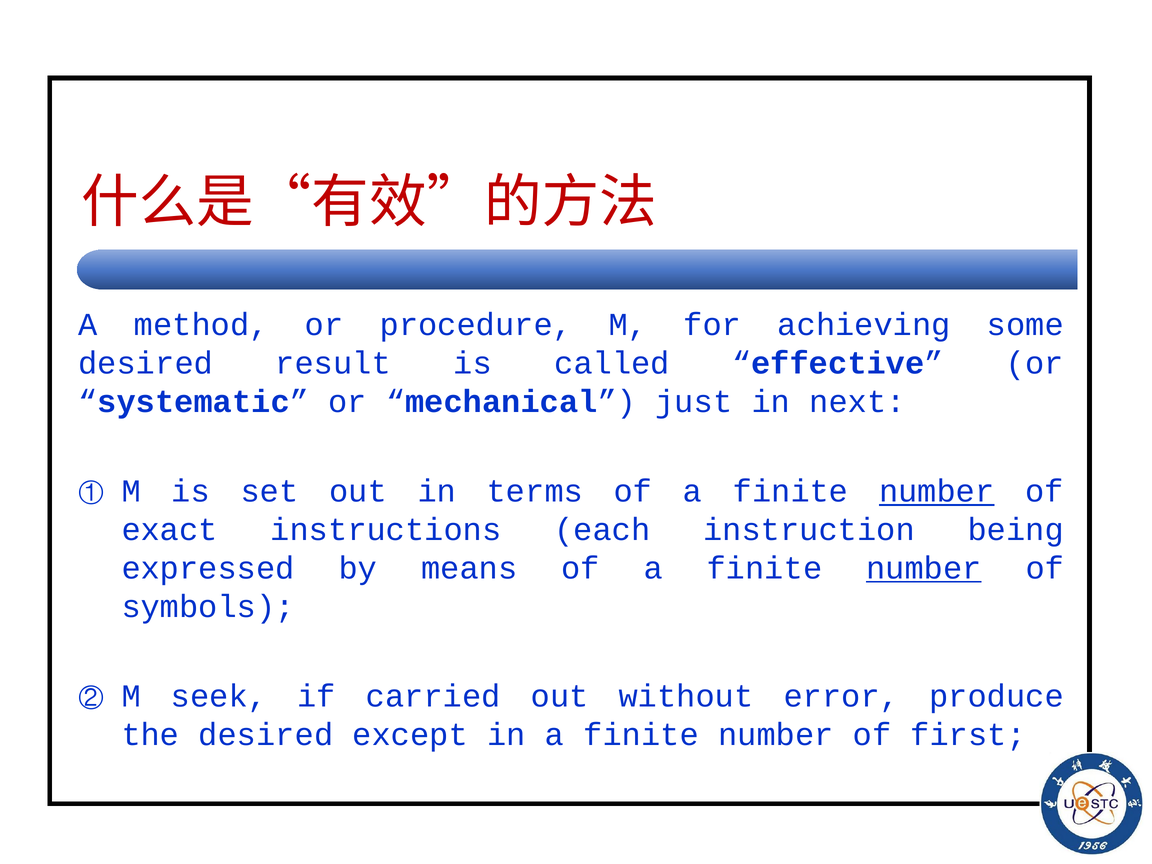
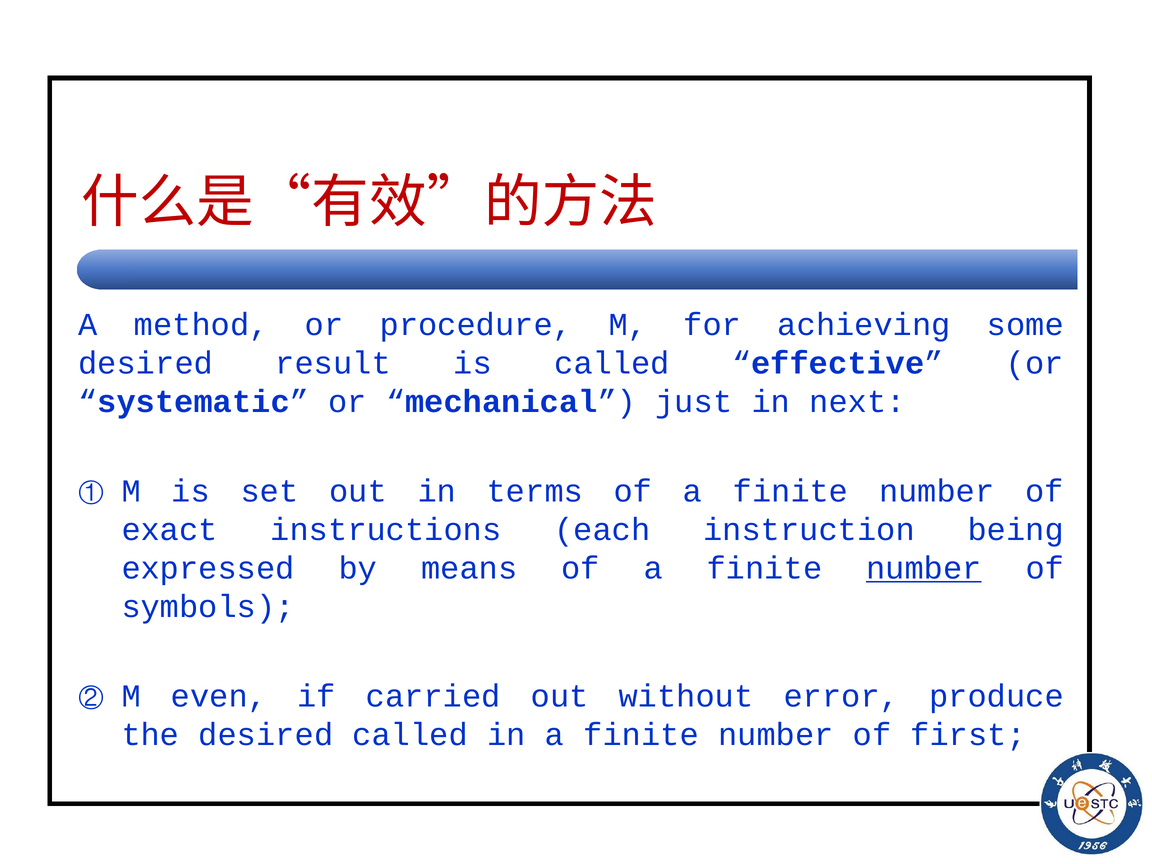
number underline: present -> none (937, 491)
seek: seek -> even (219, 696)
desired except: except -> called (410, 734)
